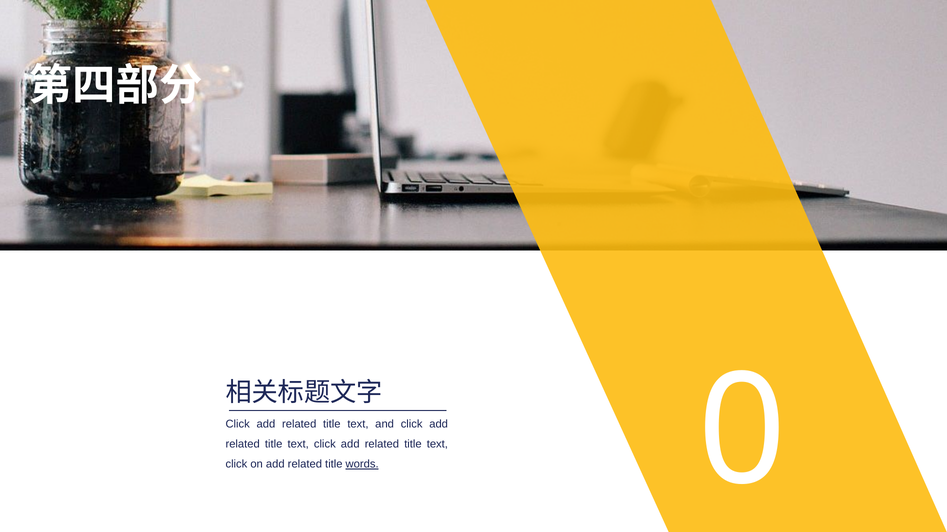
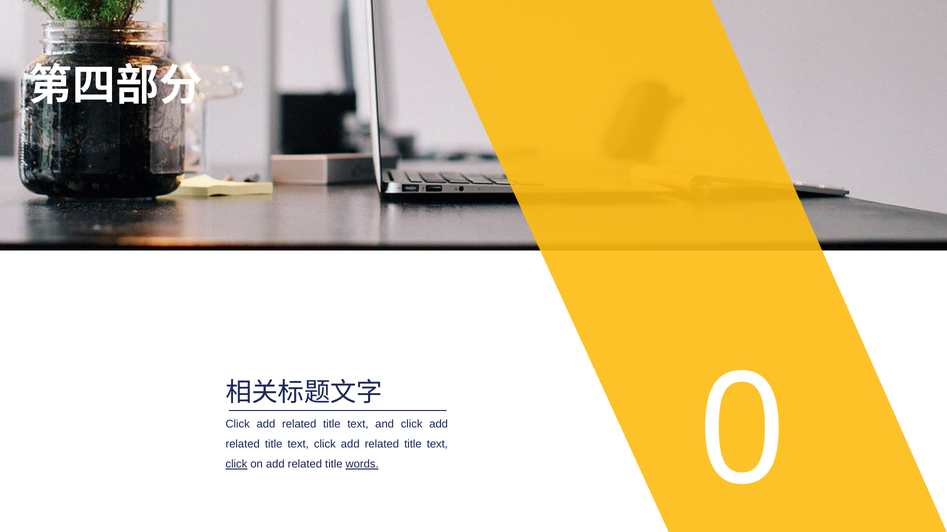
click underline: none -> present (236, 465)
